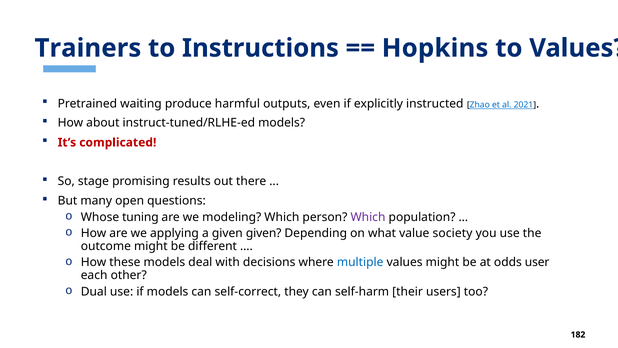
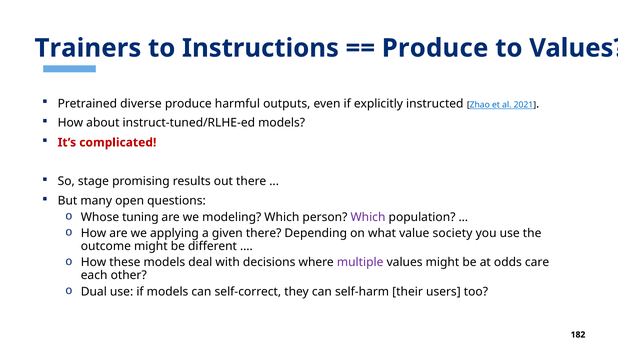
Hopkins: Hopkins -> Produce (435, 48)
waiting: waiting -> diverse (141, 103)
given given: given -> there (264, 233)
multiple colour: blue -> purple (360, 262)
user: user -> care (537, 262)
